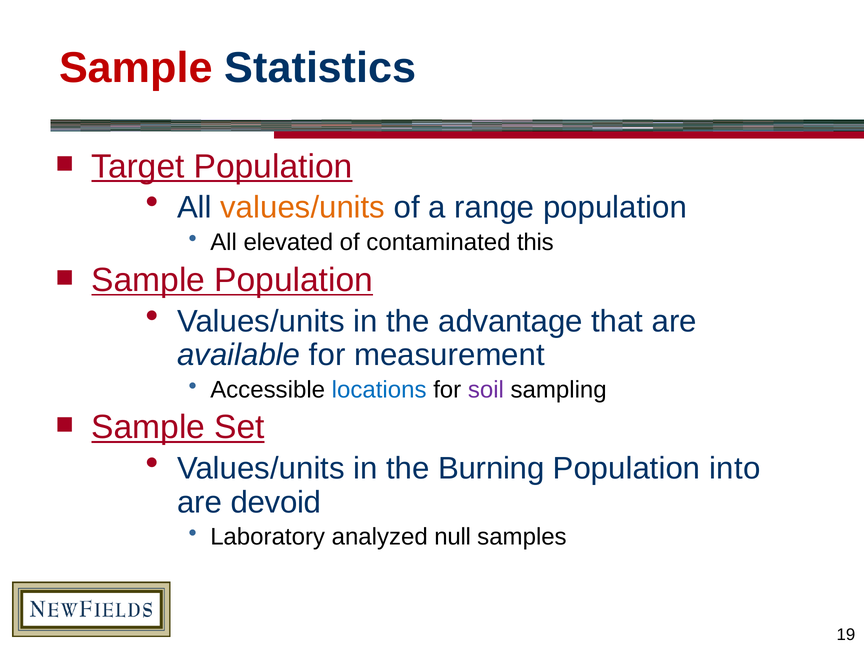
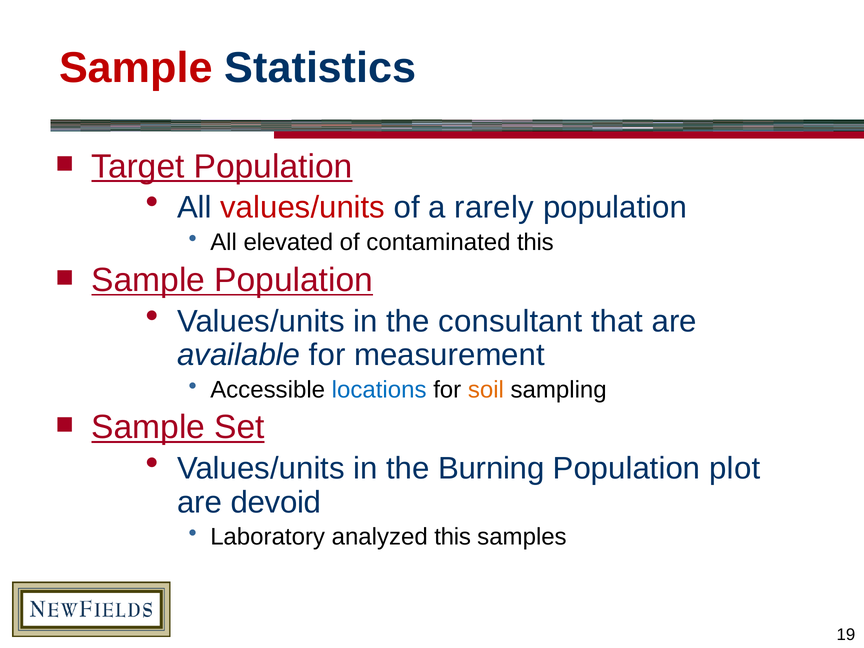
values/units colour: orange -> red (303, 208)
range: range -> rarely (494, 208)
advantage: advantage -> consultant (510, 321)
soil colour: purple -> orange (486, 390)
into: into -> plot (735, 469)
analyzed null: null -> this (453, 537)
